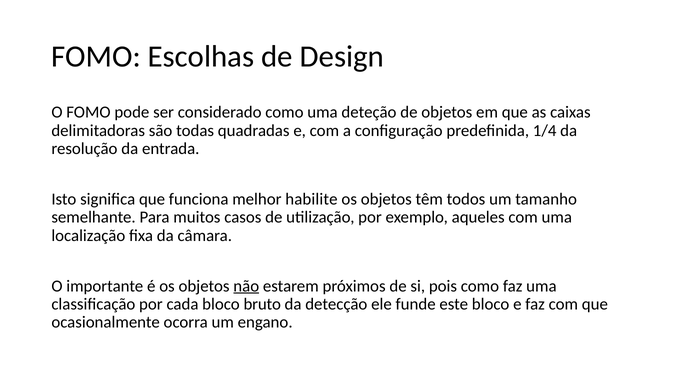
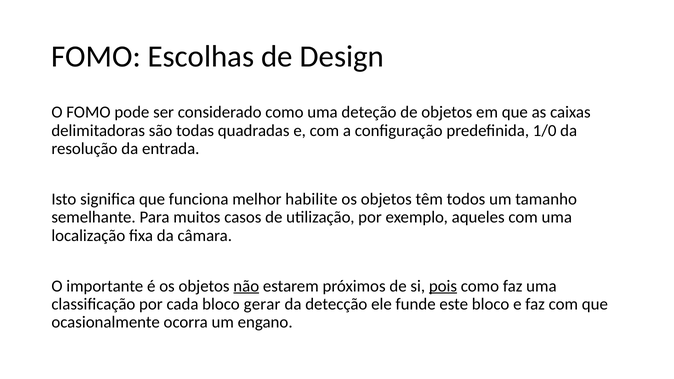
1/4: 1/4 -> 1/0 (545, 131)
pois underline: none -> present (443, 286)
bruto: bruto -> gerar (262, 304)
